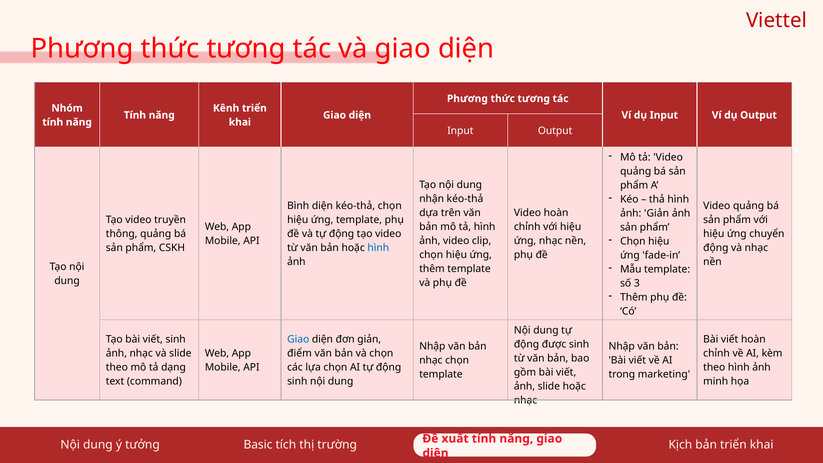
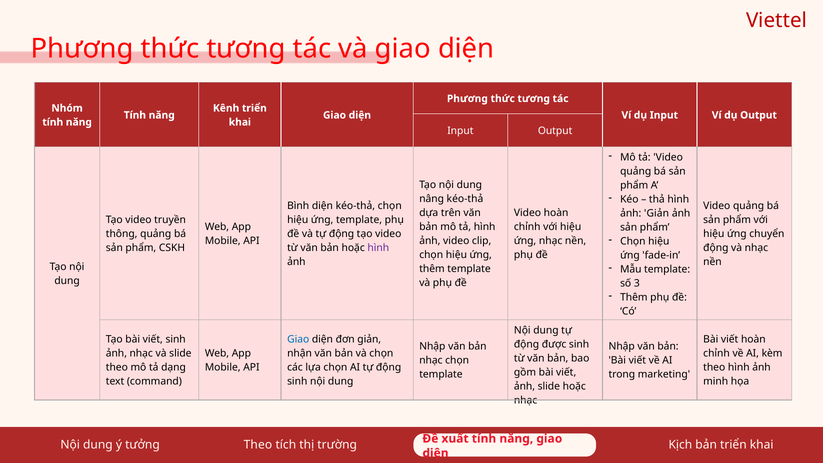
nhận: nhận -> nâng (432, 199)
hình colour: blue -> purple (378, 248)
điểm: điểm -> nhận (300, 353)
tưởng Basic: Basic -> Theo (258, 445)
